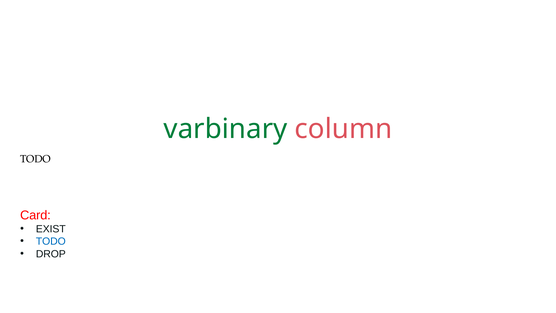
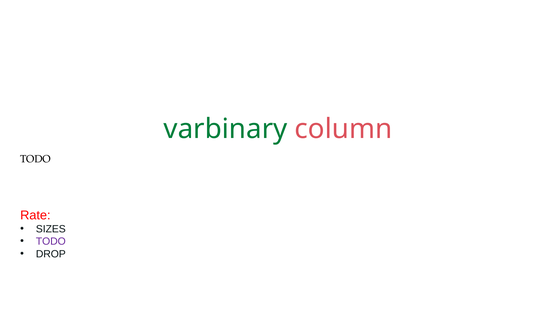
Card: Card -> Rate (35, 215)
EXIST: EXIST -> SIZES (51, 229)
TODO colour: blue -> purple (51, 241)
